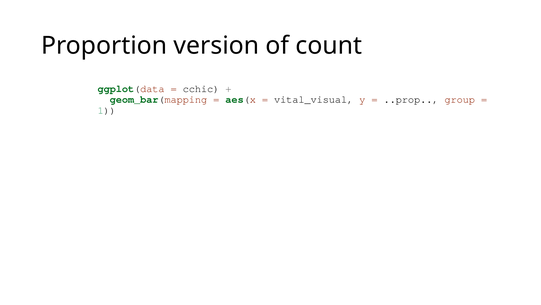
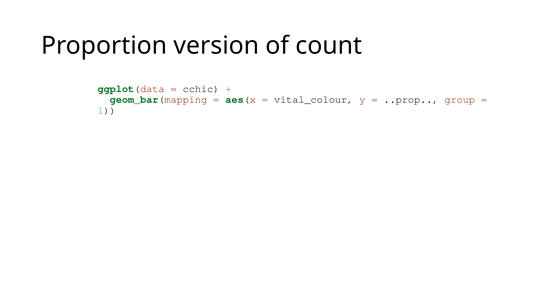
vital_visual: vital_visual -> vital_colour (314, 99)
